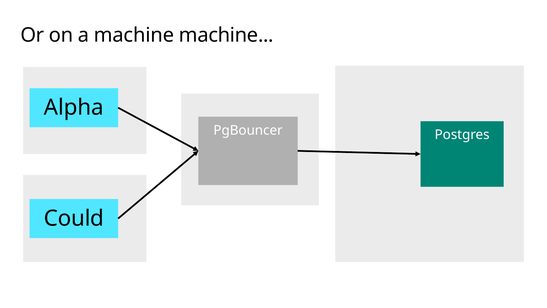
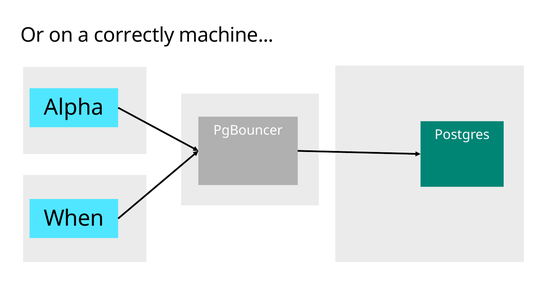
a machine: machine -> correctly (134, 35)
Could: Could -> When (74, 218)
